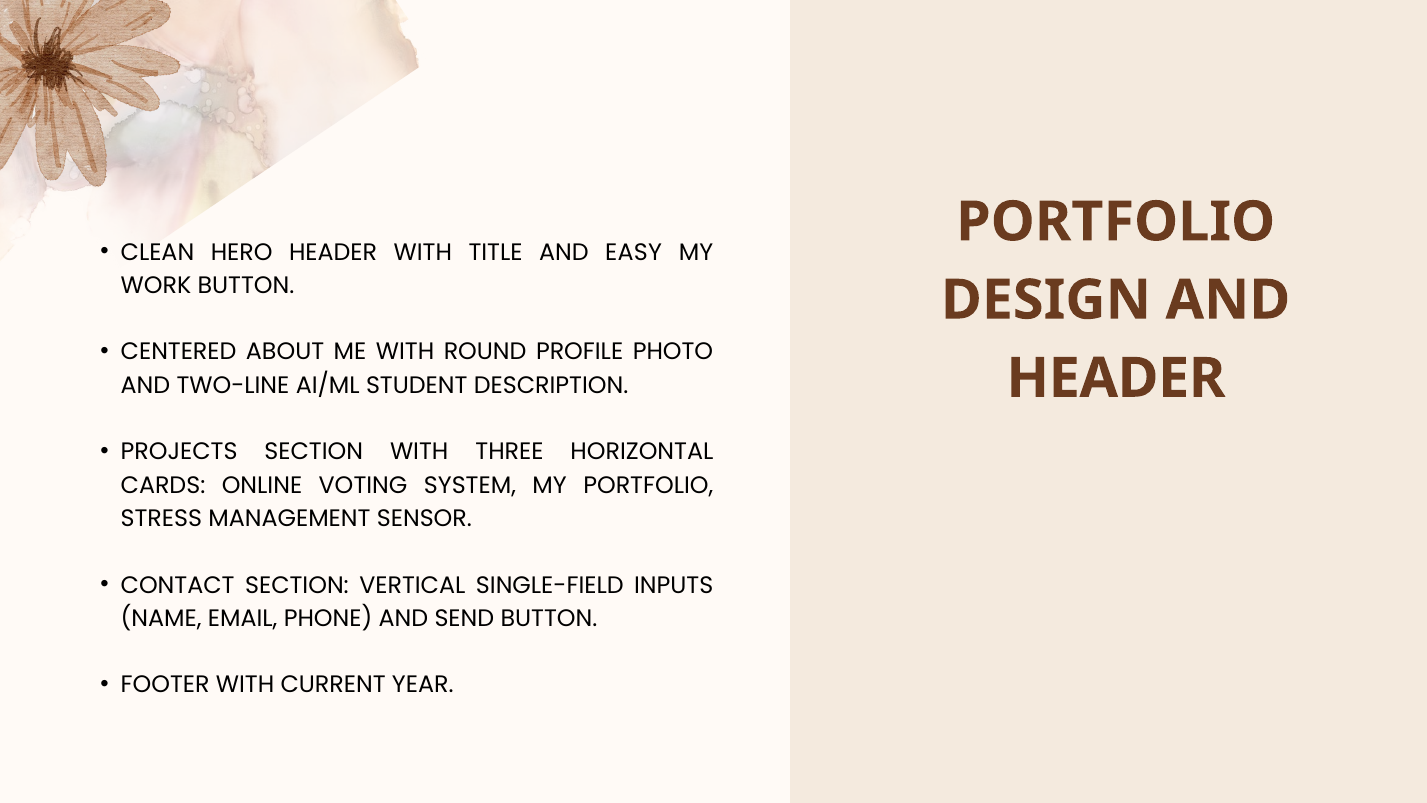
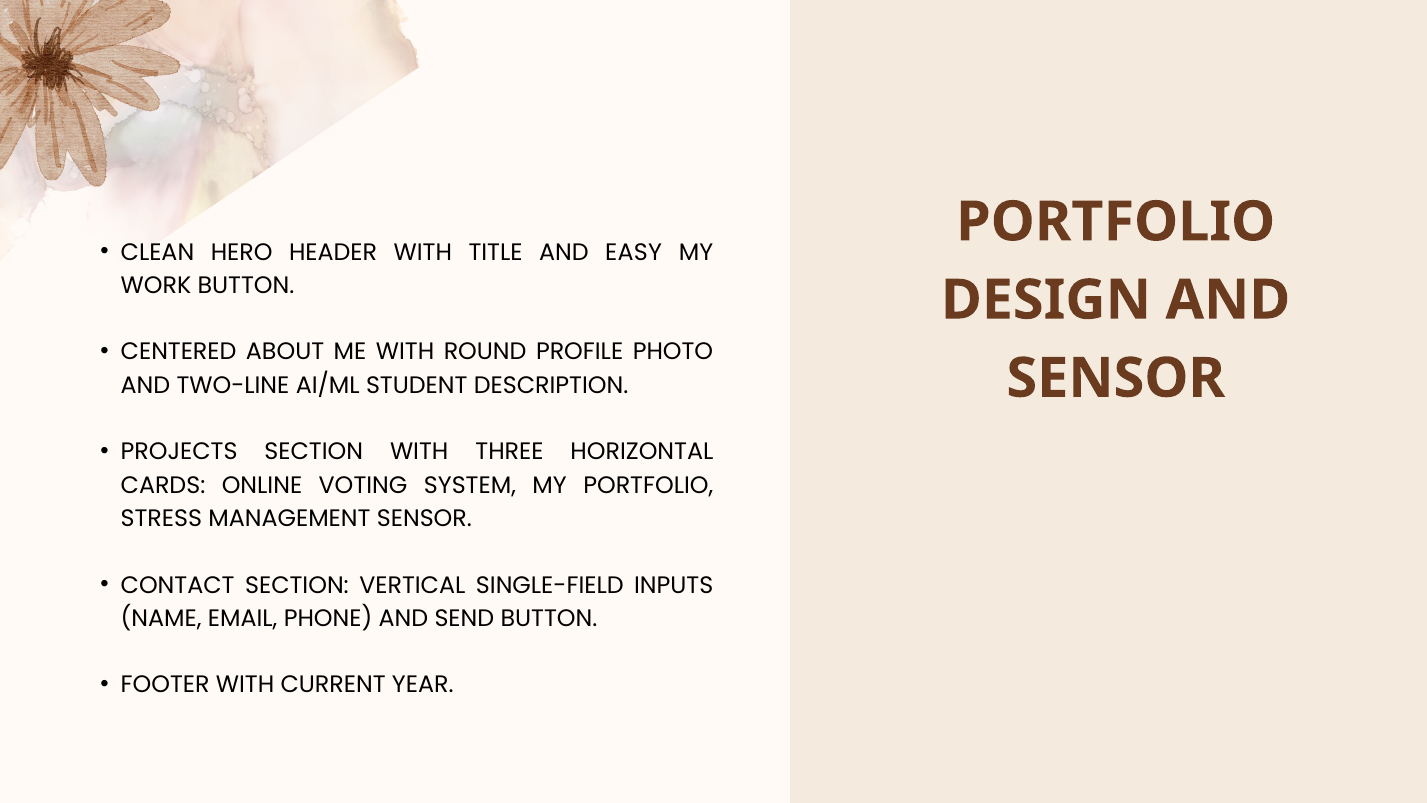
HEADER: HEADER -> SENSOR (1116, 378)
